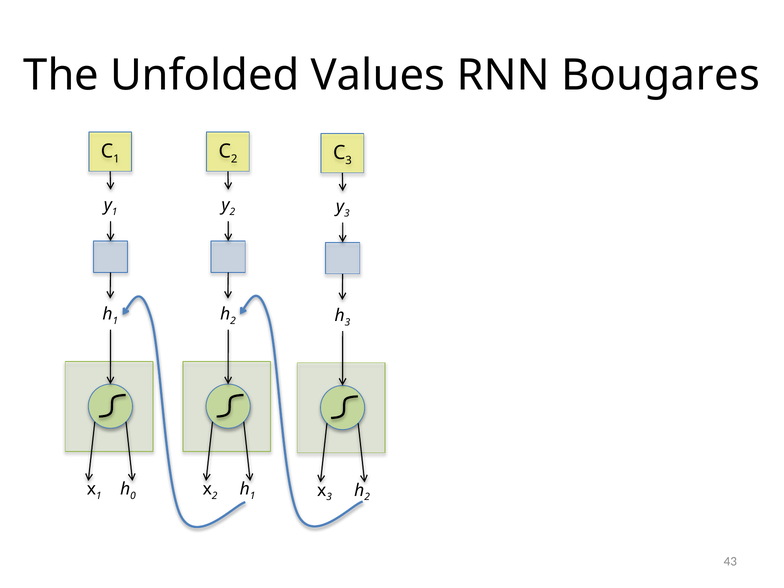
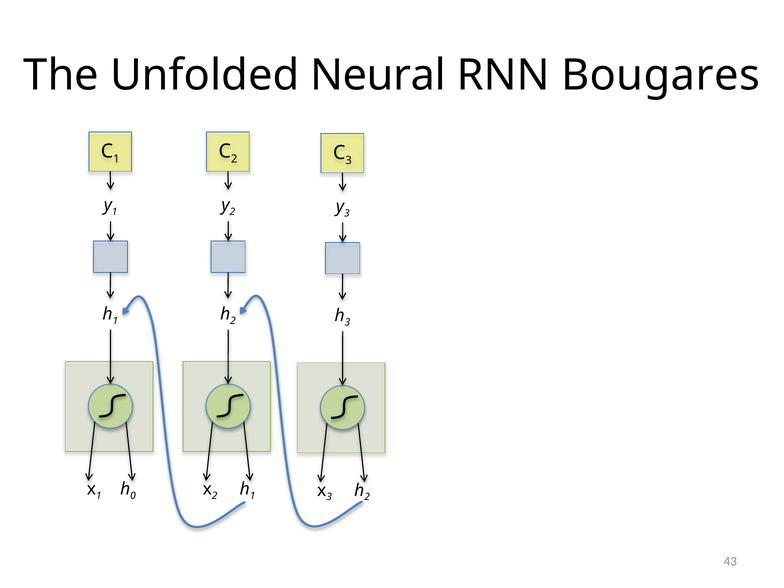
Values: Values -> Neural (378, 76)
